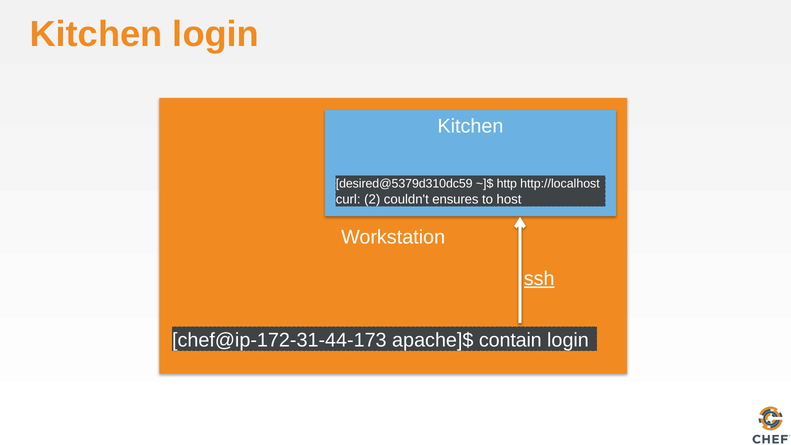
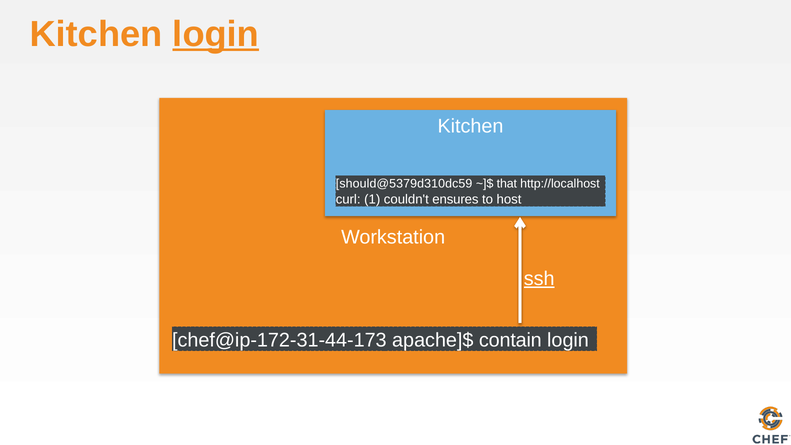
login underline: none -> present (216, 34)
desired@5379d310dc59: desired@5379d310dc59 -> should@5379d310dc59 (404, 184)
http: http -> that (507, 184)
2: 2 -> 1 (372, 199)
